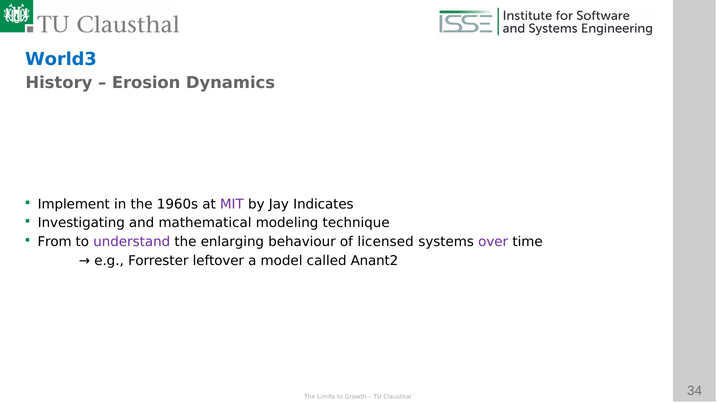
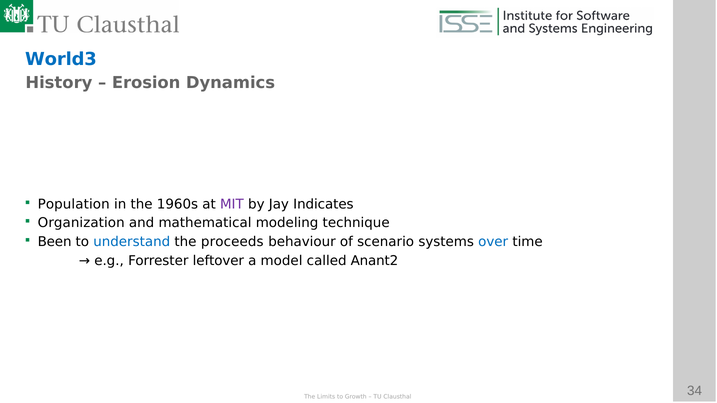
Implement: Implement -> Population (74, 204)
Investigating: Investigating -> Organization (81, 223)
From: From -> Been (55, 242)
understand colour: purple -> blue (132, 242)
enlarging: enlarging -> proceeds (232, 242)
licensed: licensed -> scenario (386, 242)
over colour: purple -> blue (493, 242)
